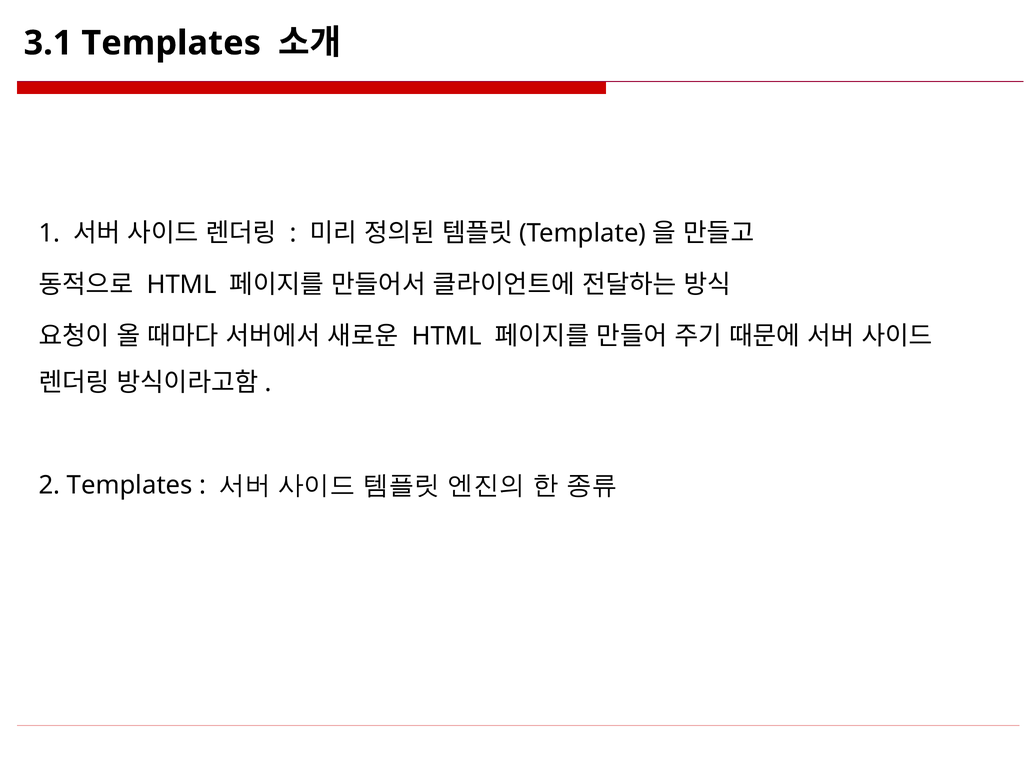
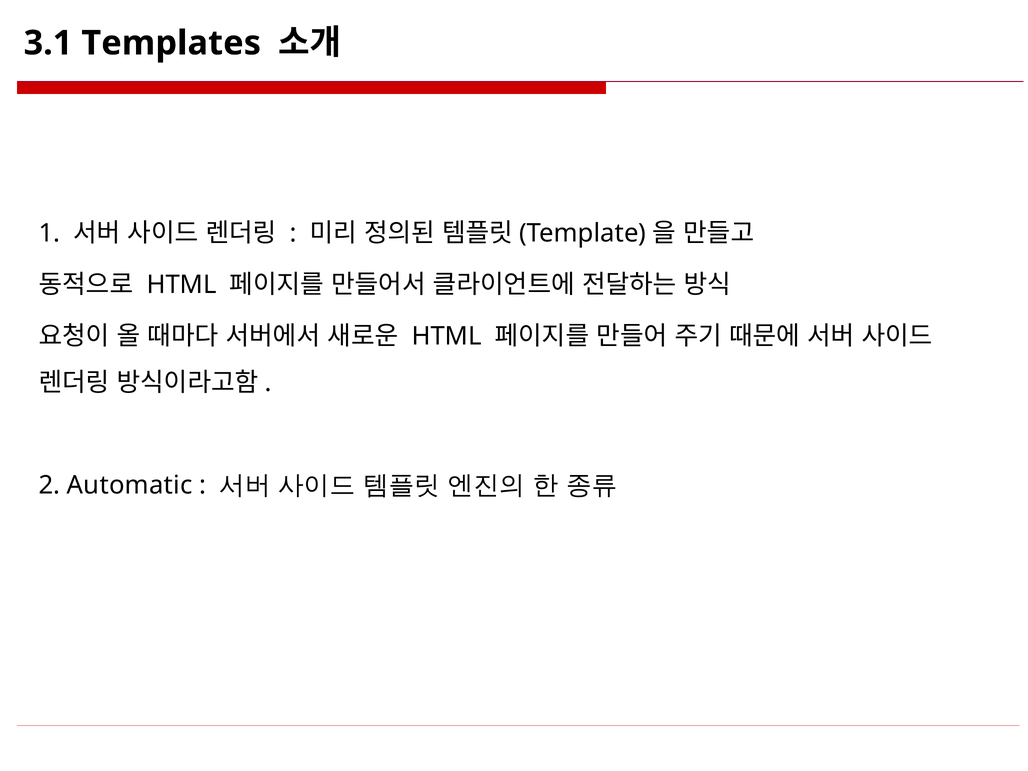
2 Templates: Templates -> Automatic (130, 485)
